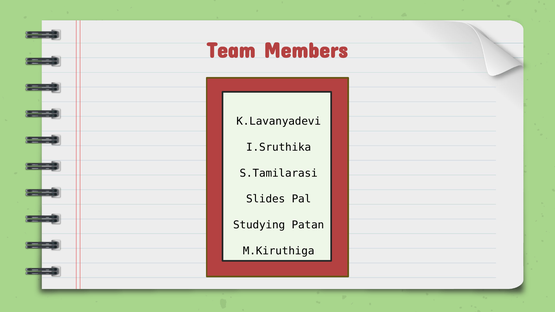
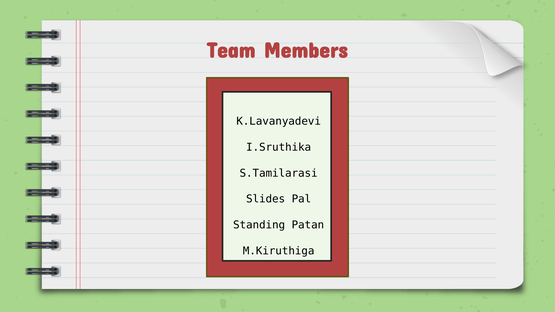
Studying: Studying -> Standing (259, 225)
